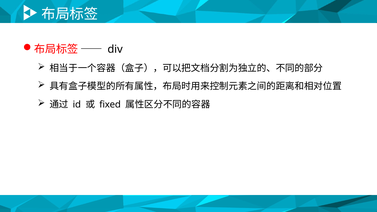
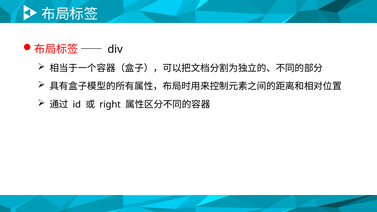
fixed: fixed -> right (110, 105)
